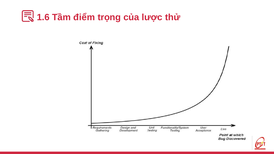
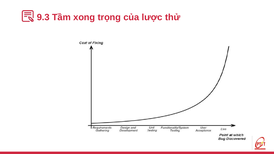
1.6: 1.6 -> 9.3 (43, 17)
điểm: điểm -> xong (84, 17)
